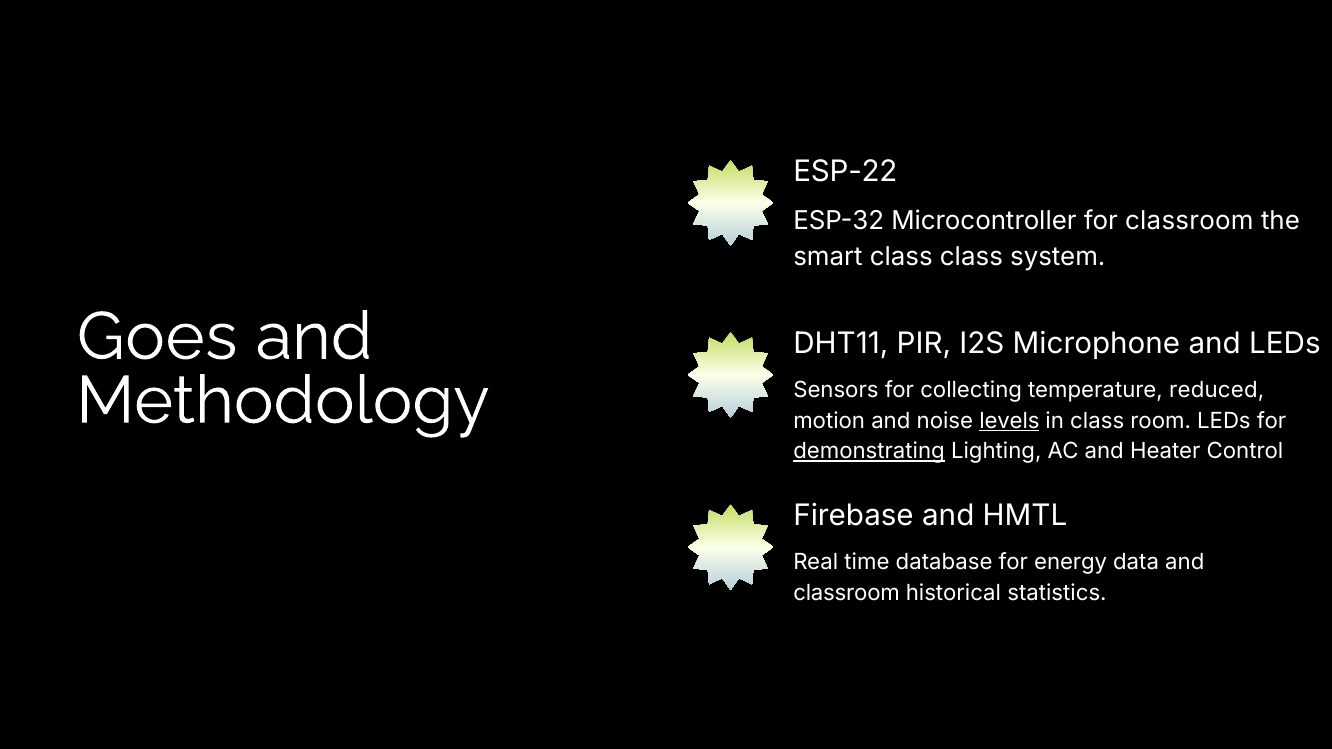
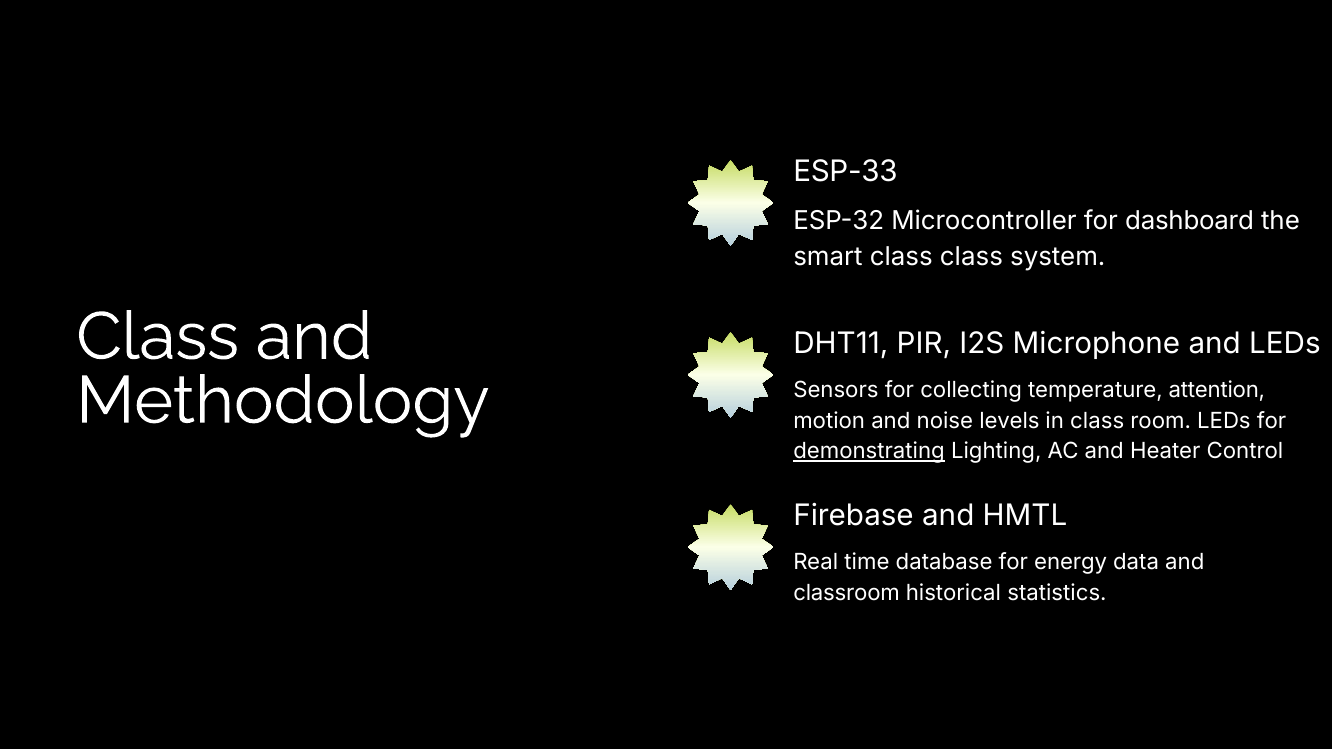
ESP-22: ESP-22 -> ESP-33 (845, 172)
for classroom: classroom -> dashboard (1190, 221)
Goes: Goes -> Class (158, 337)
reduced: reduced -> attention (1217, 390)
levels underline: present -> none (1009, 421)
